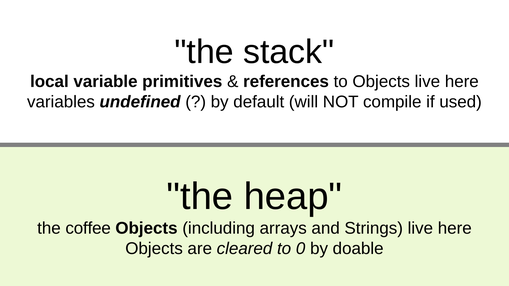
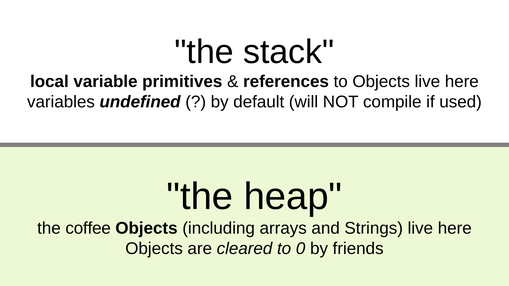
doable: doable -> friends (358, 249)
